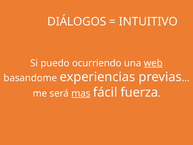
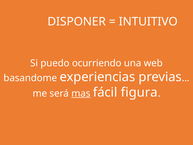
DIÁLOGOS: DIÁLOGOS -> DISPONER (77, 22)
web underline: present -> none (153, 63)
fuerza: fuerza -> figura (139, 92)
